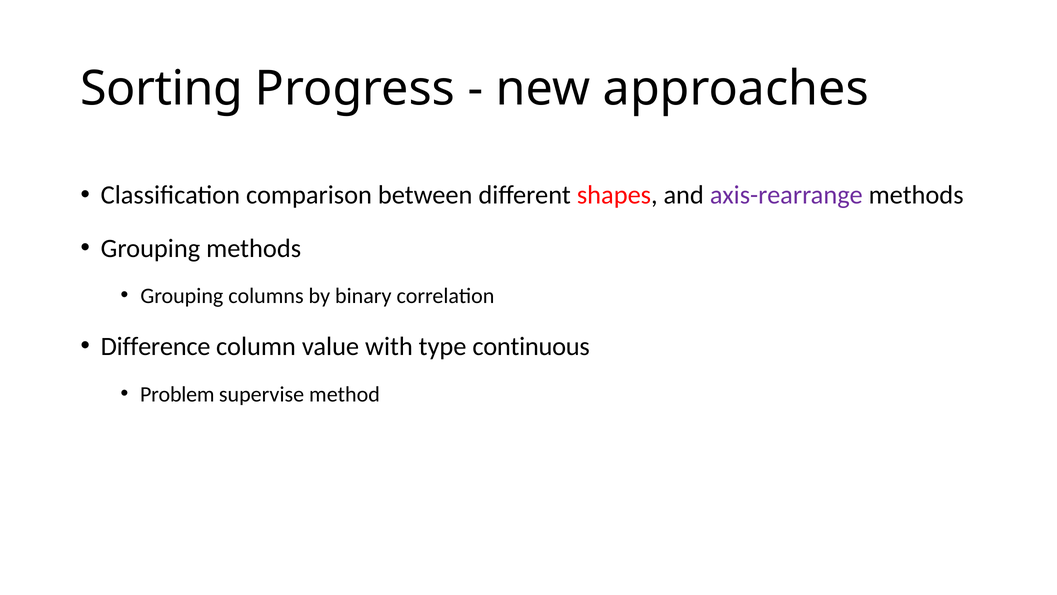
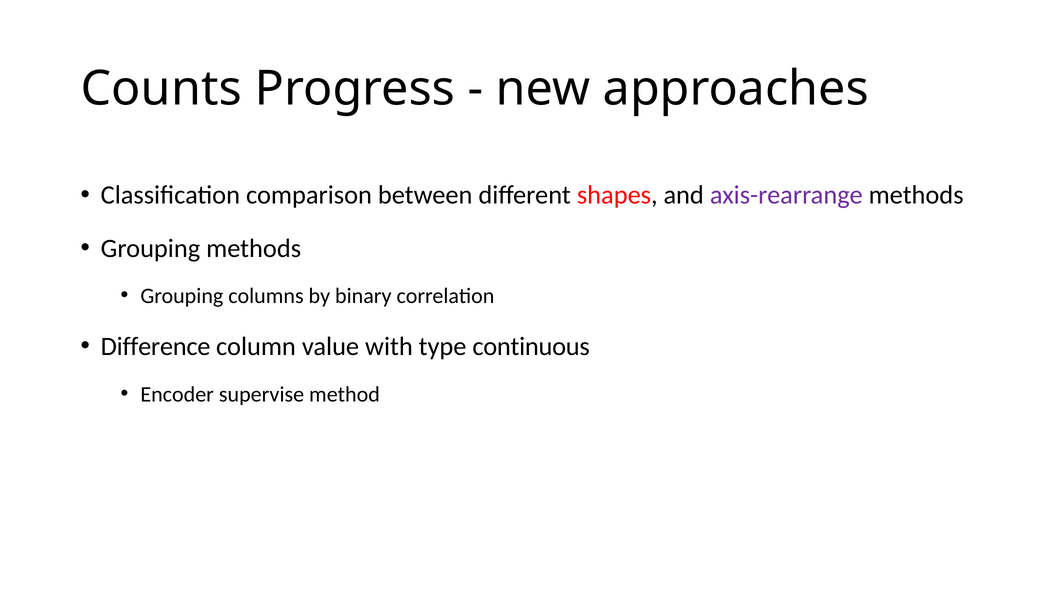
Sorting: Sorting -> Counts (161, 89)
Problem: Problem -> Encoder (177, 394)
